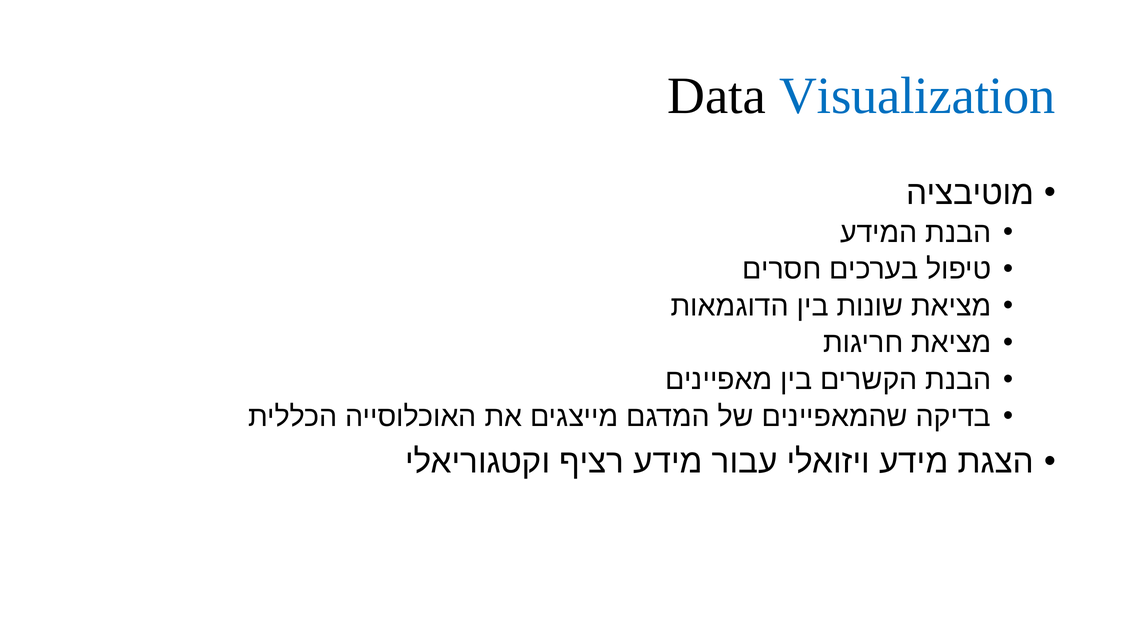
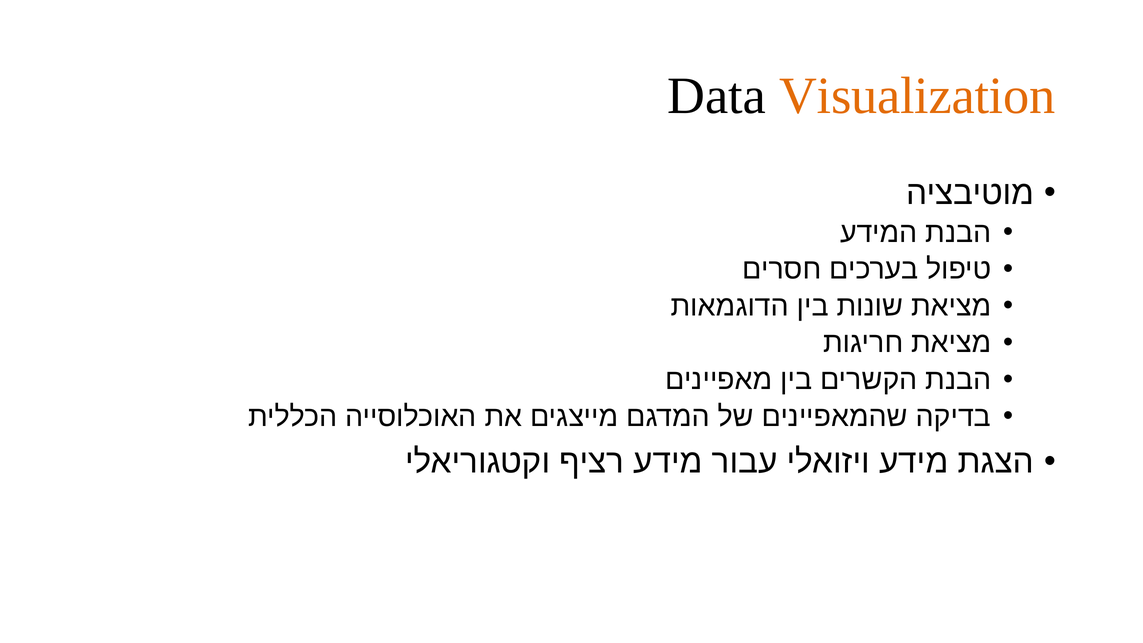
Visualization colour: blue -> orange (917, 96)
